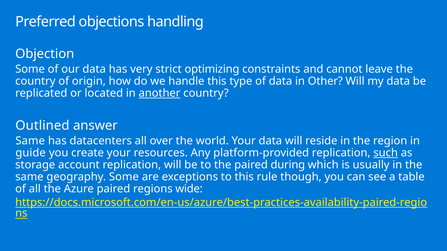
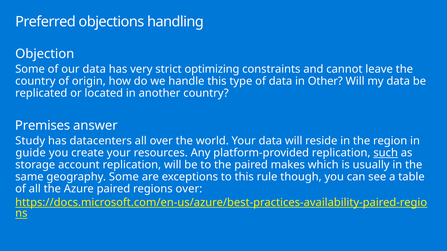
another underline: present -> none (160, 93)
Outlined: Outlined -> Premises (43, 126)
Same: Same -> Study (30, 141)
during: during -> makes (288, 165)
regions wide: wide -> over (189, 189)
